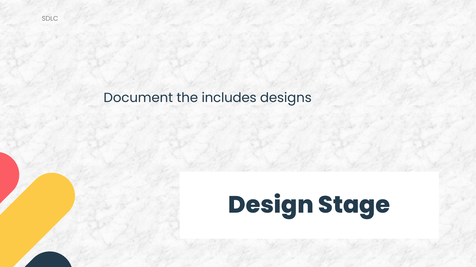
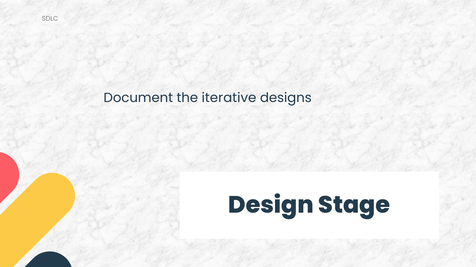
includes: includes -> iterative (229, 98)
